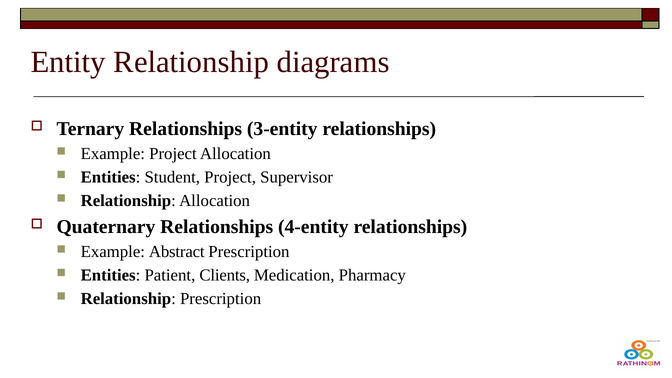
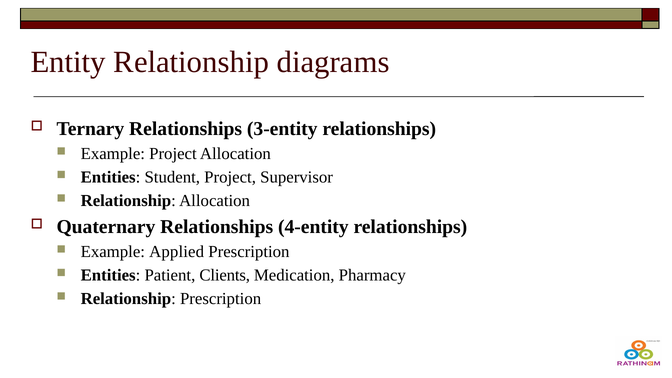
Abstract: Abstract -> Applied (177, 252)
